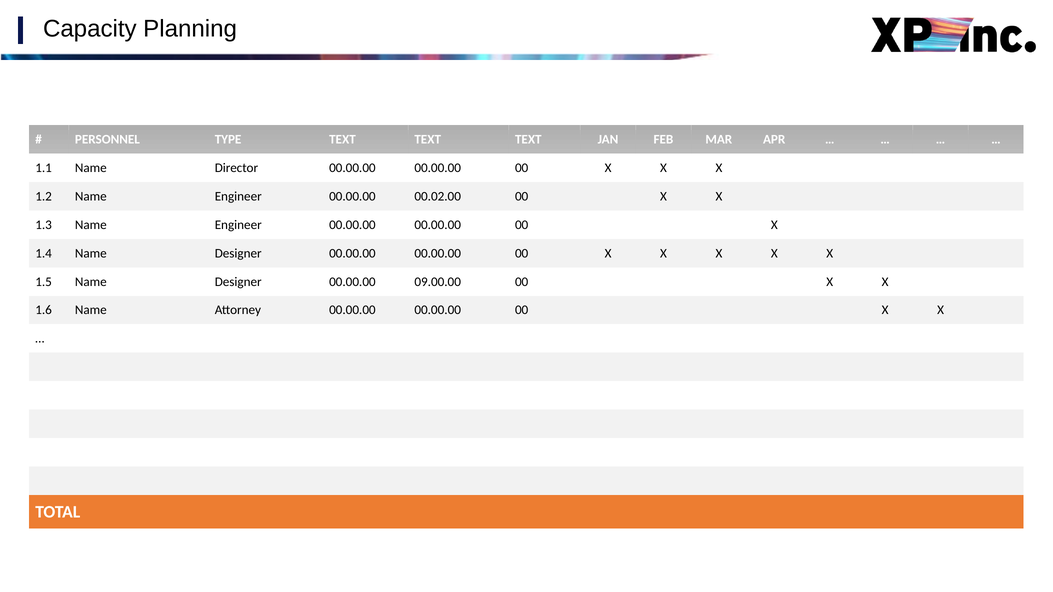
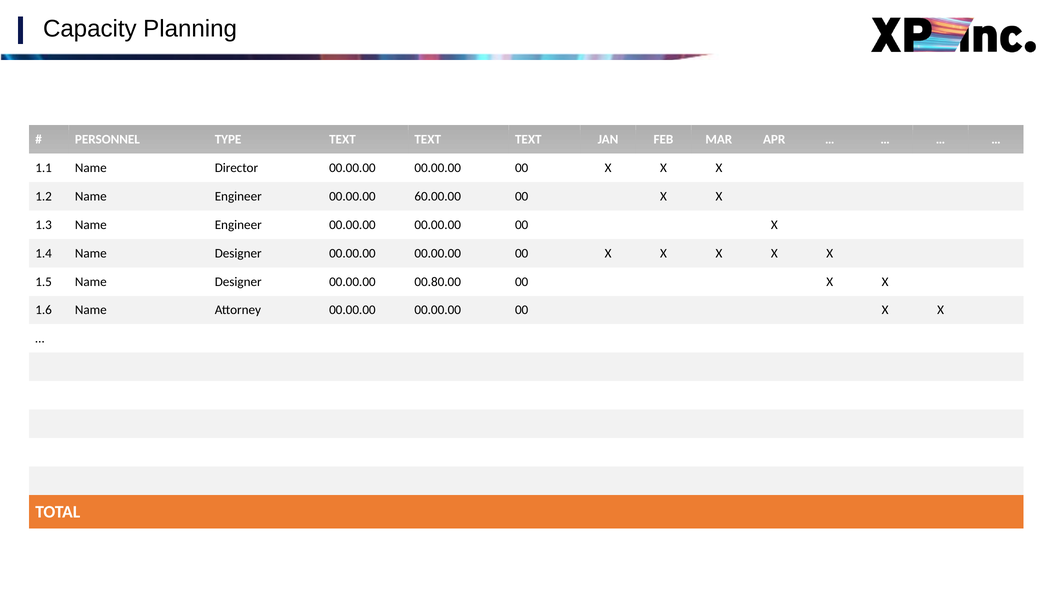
00.02.00: 00.02.00 -> 60.00.00 (438, 196)
09.00.00: 09.00.00 -> 00.80.00 (438, 282)
